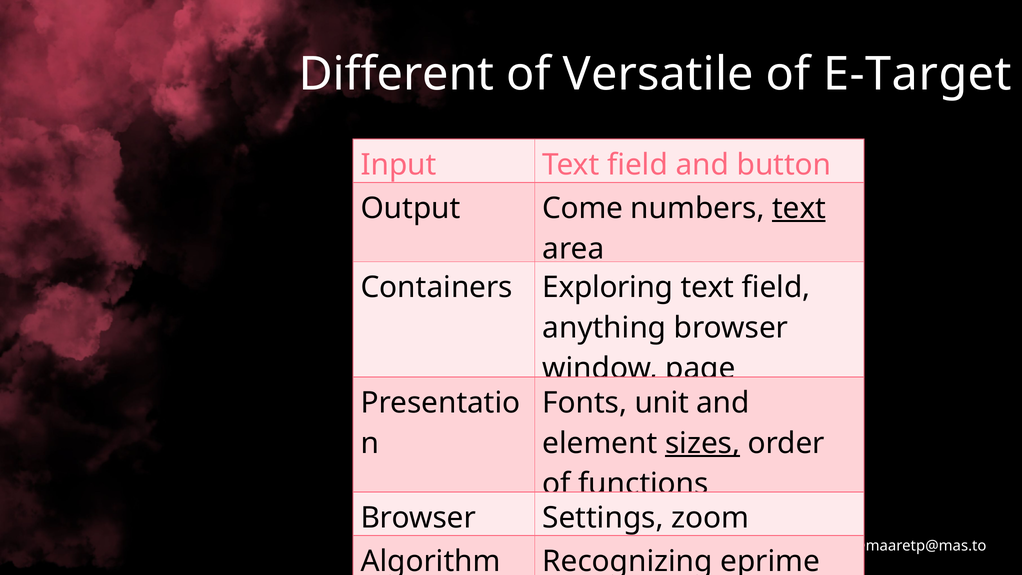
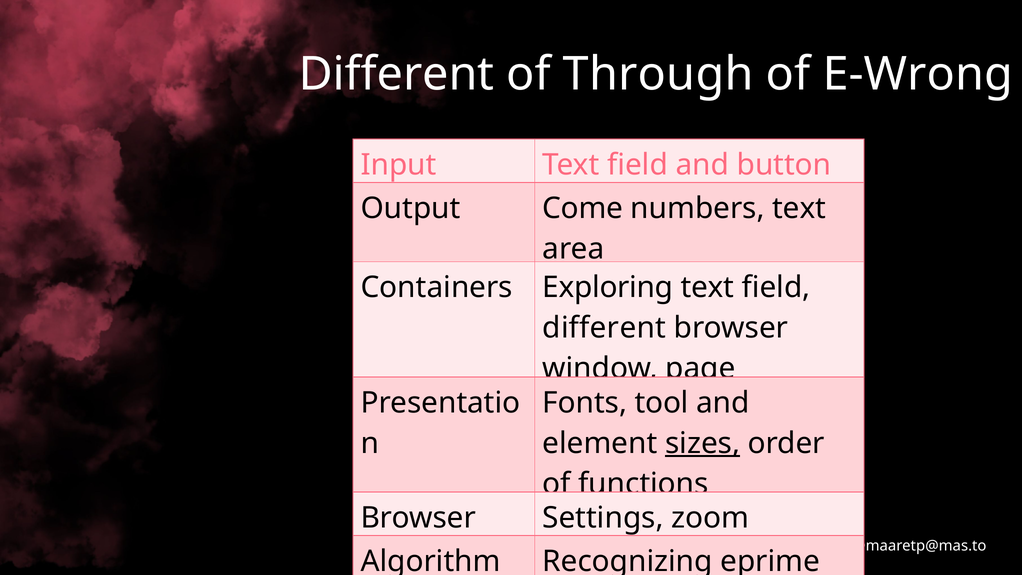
Versatile: Versatile -> Through (658, 74)
E-Target: E-Target -> E-Wrong (918, 74)
text underline: present -> none (799, 208)
anything: anything -> different (604, 328)
unit: unit -> tool (662, 403)
